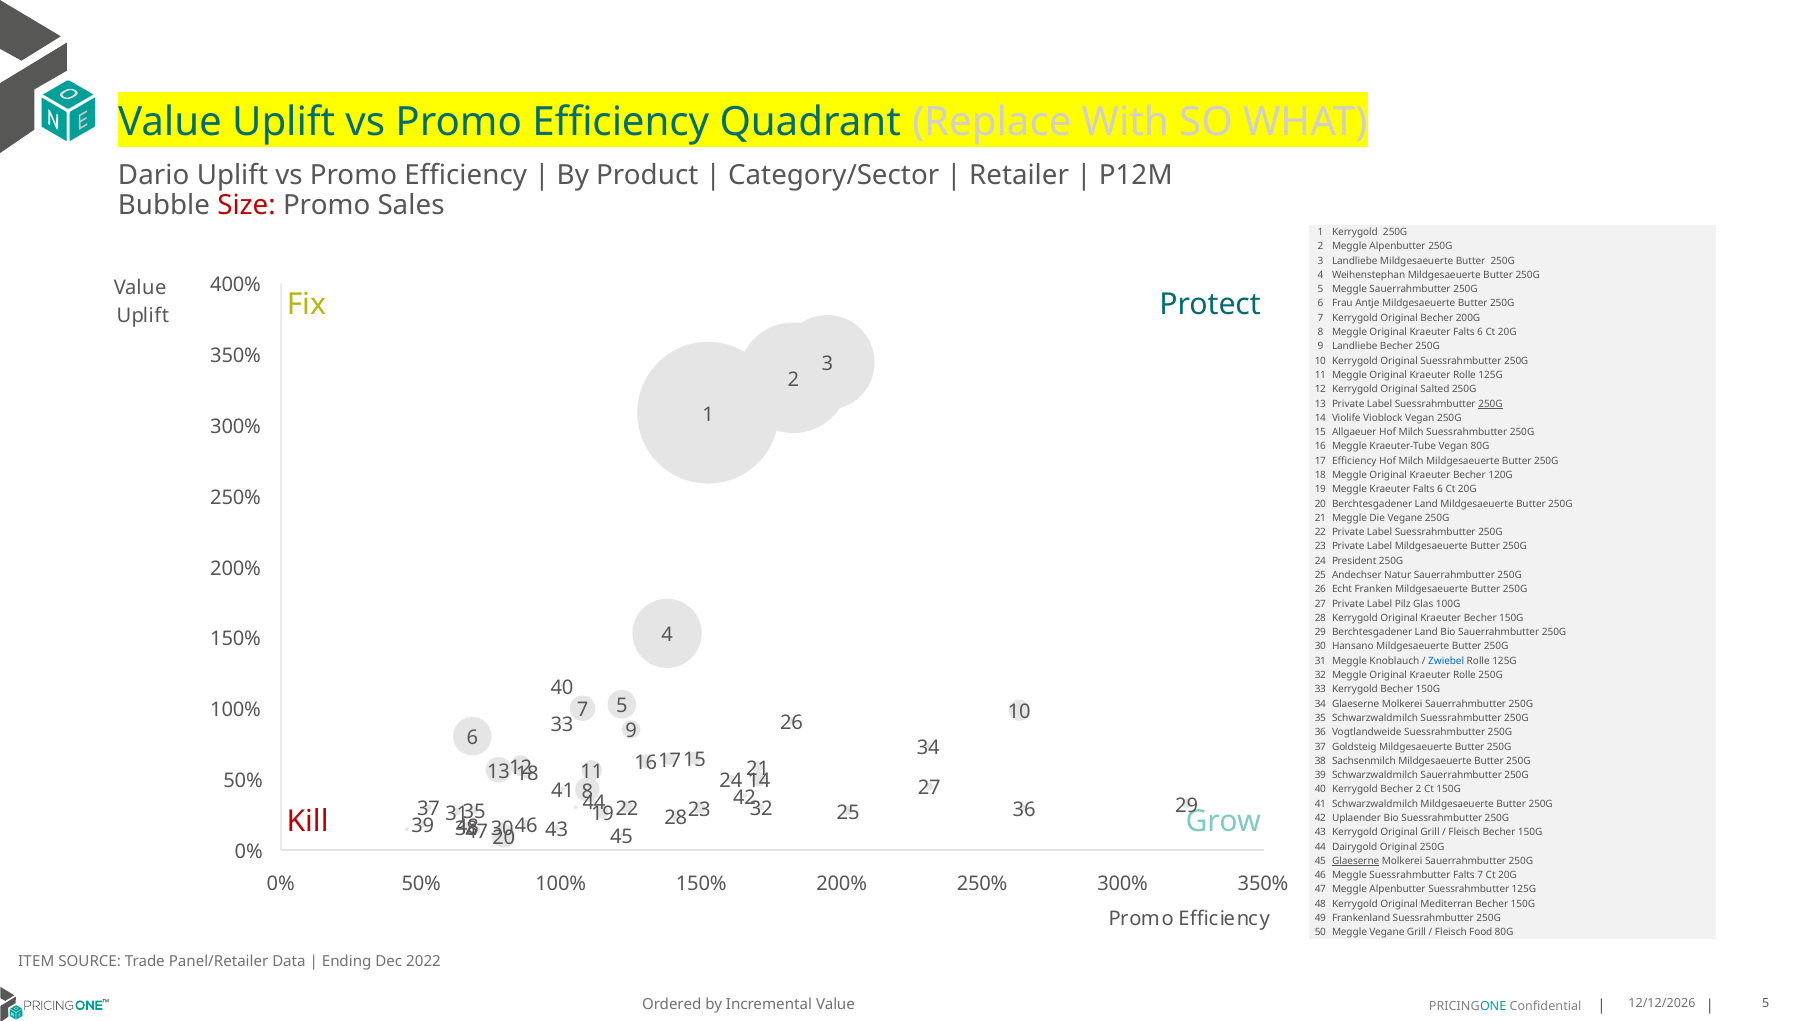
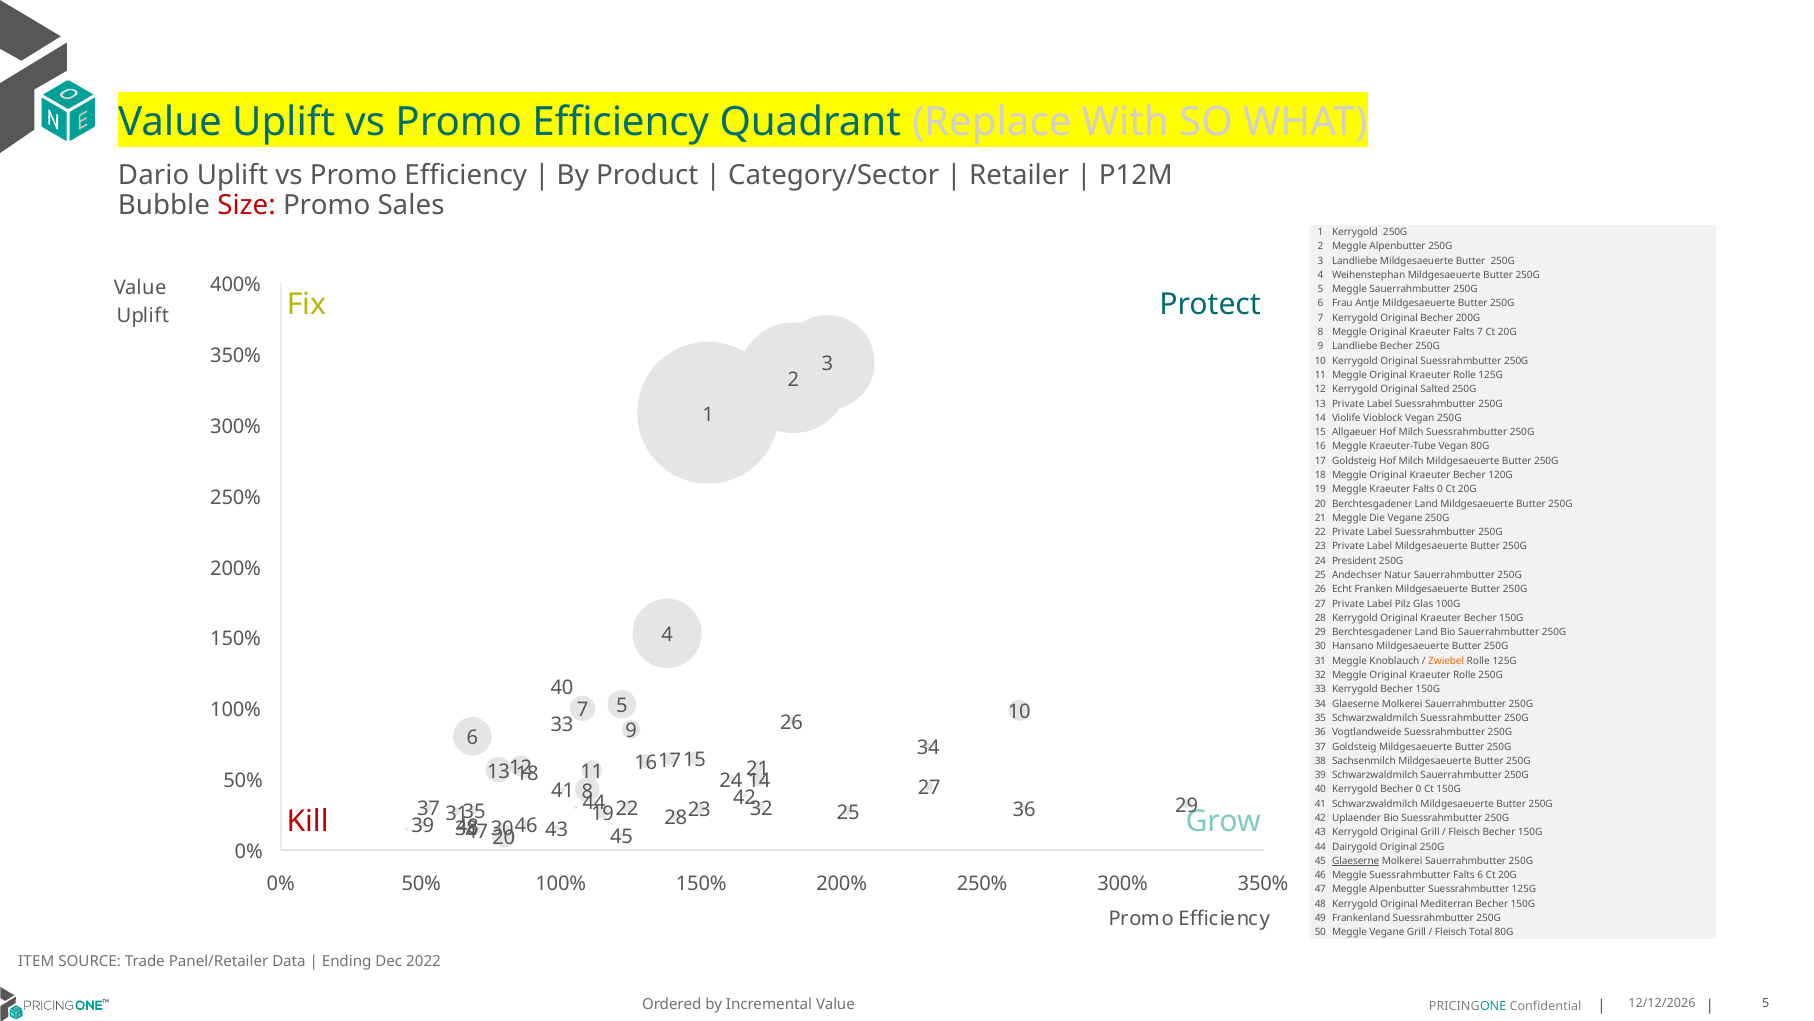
Original Kraeuter Falts 6: 6 -> 7 (1480, 332)
250G underline: present -> none (1491, 403)
17 Efficiency: Efficiency -> Goldsteig (1354, 461)
Meggle Kraeuter Falts 6: 6 -> 0 (1440, 489)
Zwiebel colour: blue -> orange (1446, 661)
Becher 2: 2 -> 0 (1419, 789)
Falts 7: 7 -> 6 (1480, 875)
Food: Food -> Total (1481, 932)
